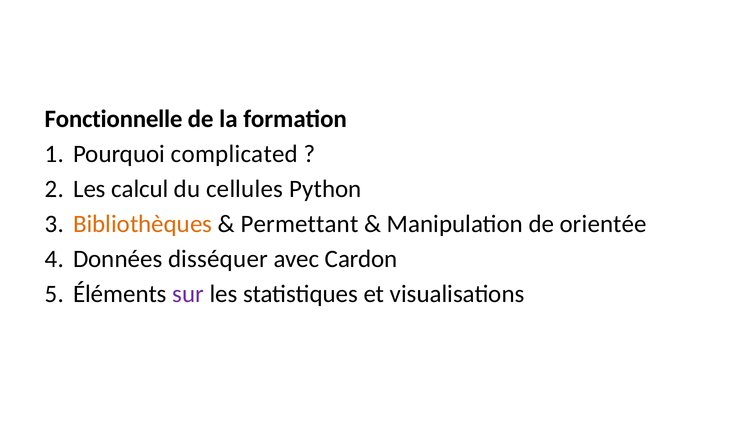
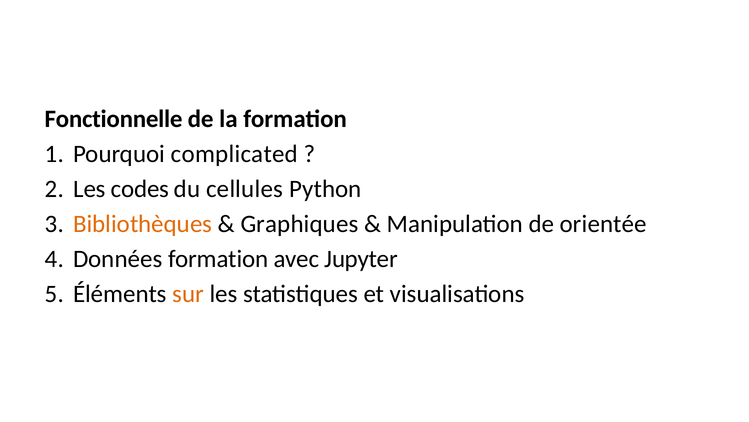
calcul: calcul -> codes (140, 189)
Permettant: Permettant -> Graphiques (300, 224)
Données disséquer: disséquer -> formation (218, 259)
Cardon: Cardon -> Jupyter (361, 259)
sur colour: purple -> orange (188, 294)
